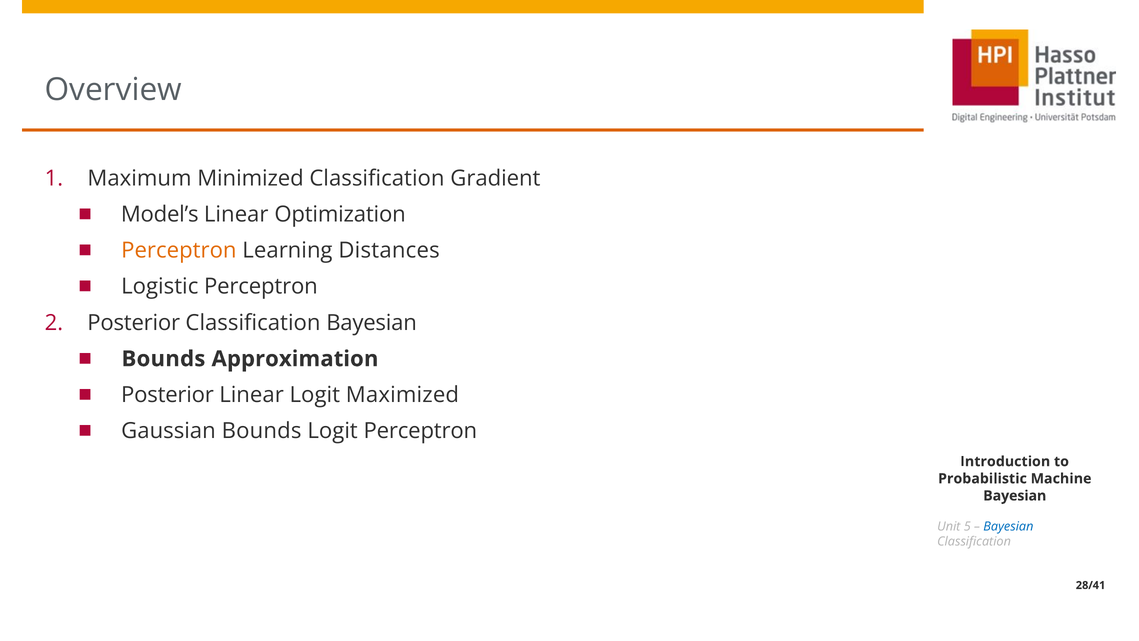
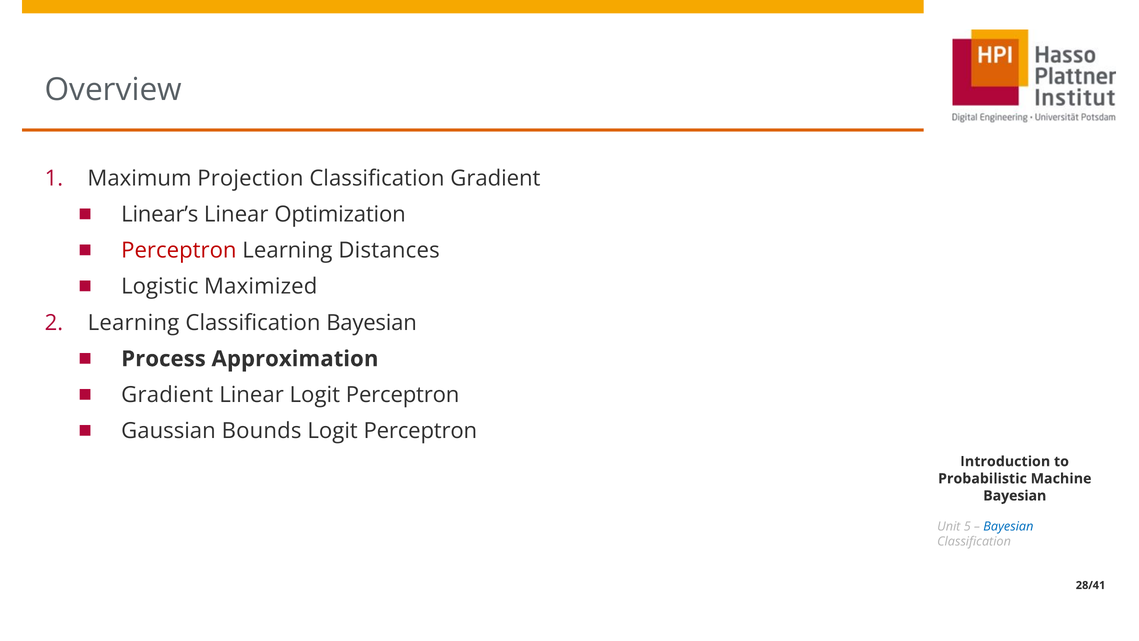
Minimized: Minimized -> Projection (250, 178)
Model’s: Model’s -> Linear’s (160, 214)
Perceptron colour: orange -> red (179, 250)
Logistic Perceptron: Perceptron -> Maximized (261, 287)
Posterior: Posterior -> Learning (133, 323)
Bounds: Bounds -> Process (163, 359)
Posterior: Posterior -> Gradient (167, 395)
Linear Logit Maximized: Maximized -> Perceptron (403, 395)
